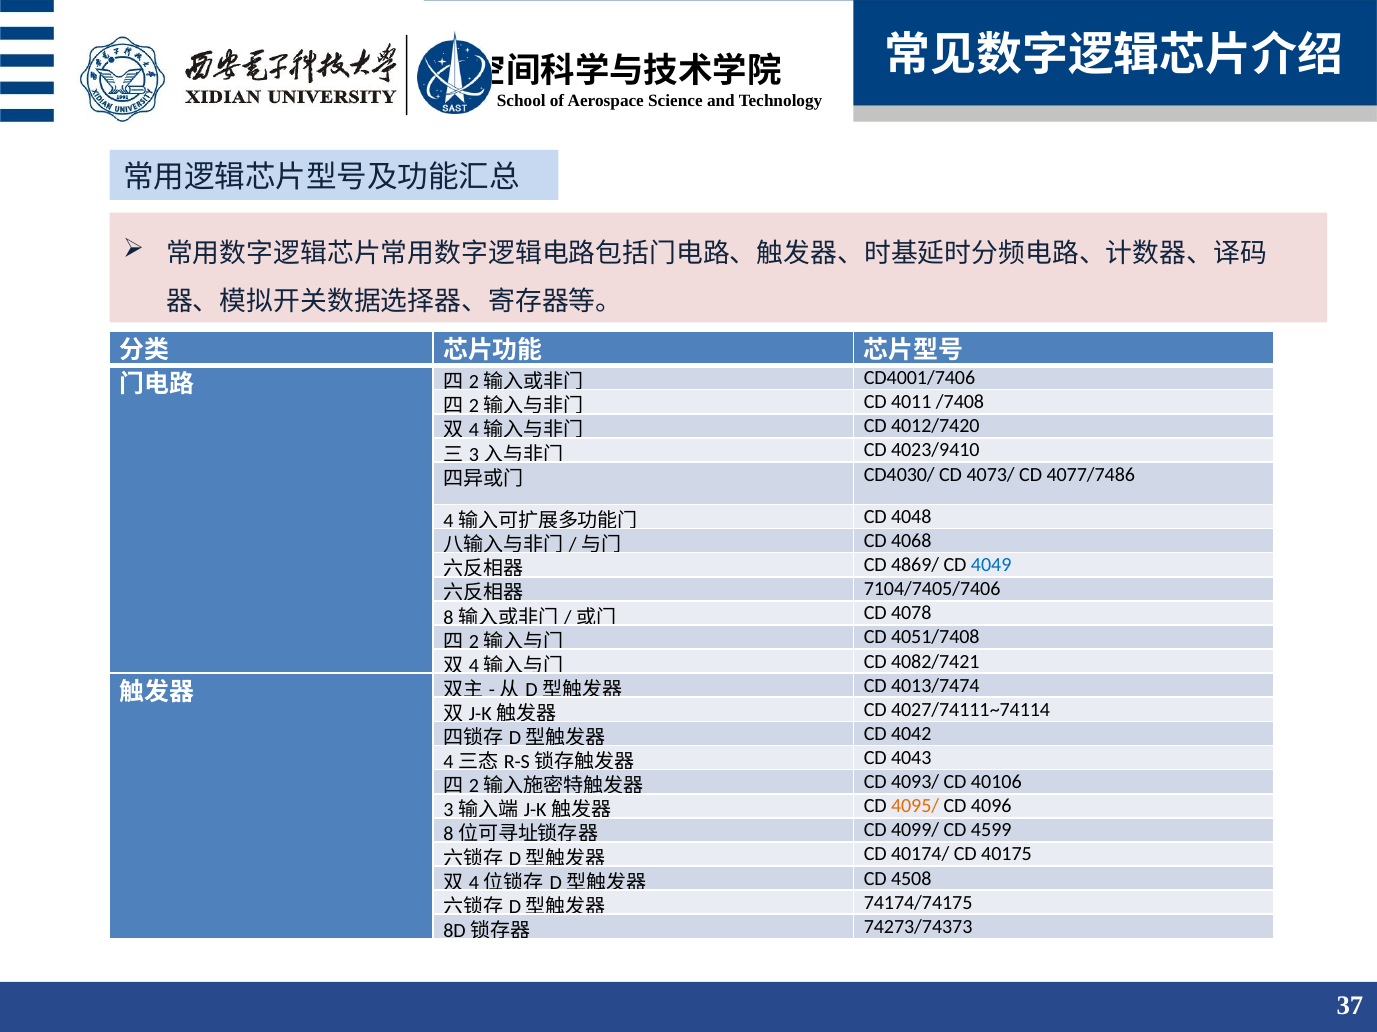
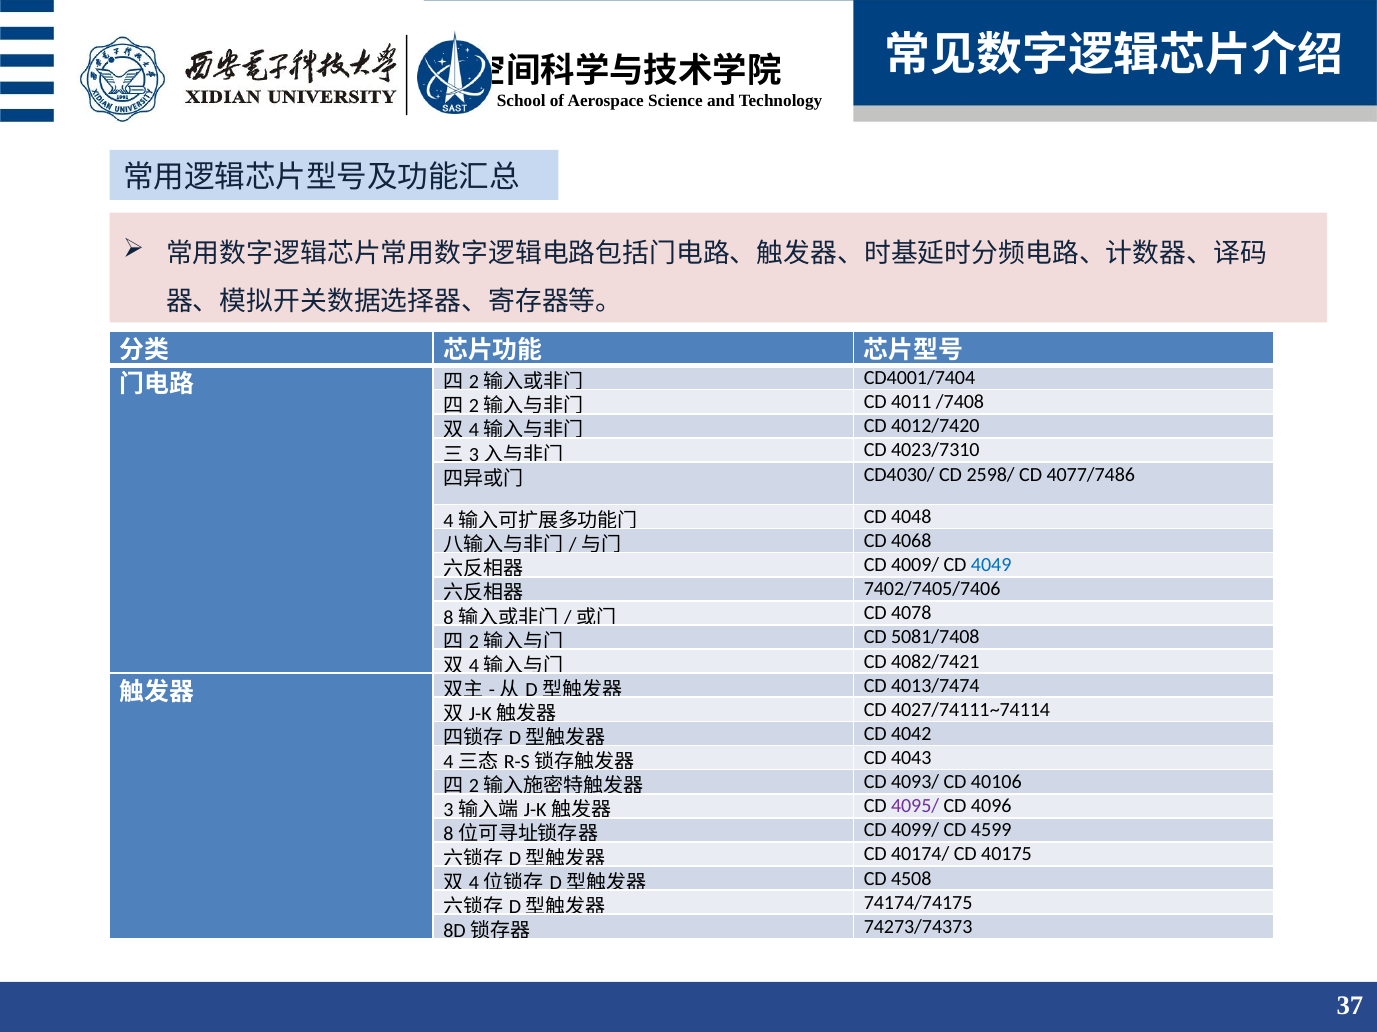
CD4001/7406: CD4001/7406 -> CD4001/7404 (920, 378)
4023/9410: 4023/9410 -> 4023/7310 (935, 451)
4073/: 4073/ -> 2598/ (991, 475)
4869/: 4869/ -> 4009/ (915, 565)
7104/7405/7406: 7104/7405/7406 -> 7402/7405/7406 (932, 590)
4051/7408: 4051/7408 -> 5081/7408 (935, 638)
4095/ colour: orange -> purple (915, 807)
